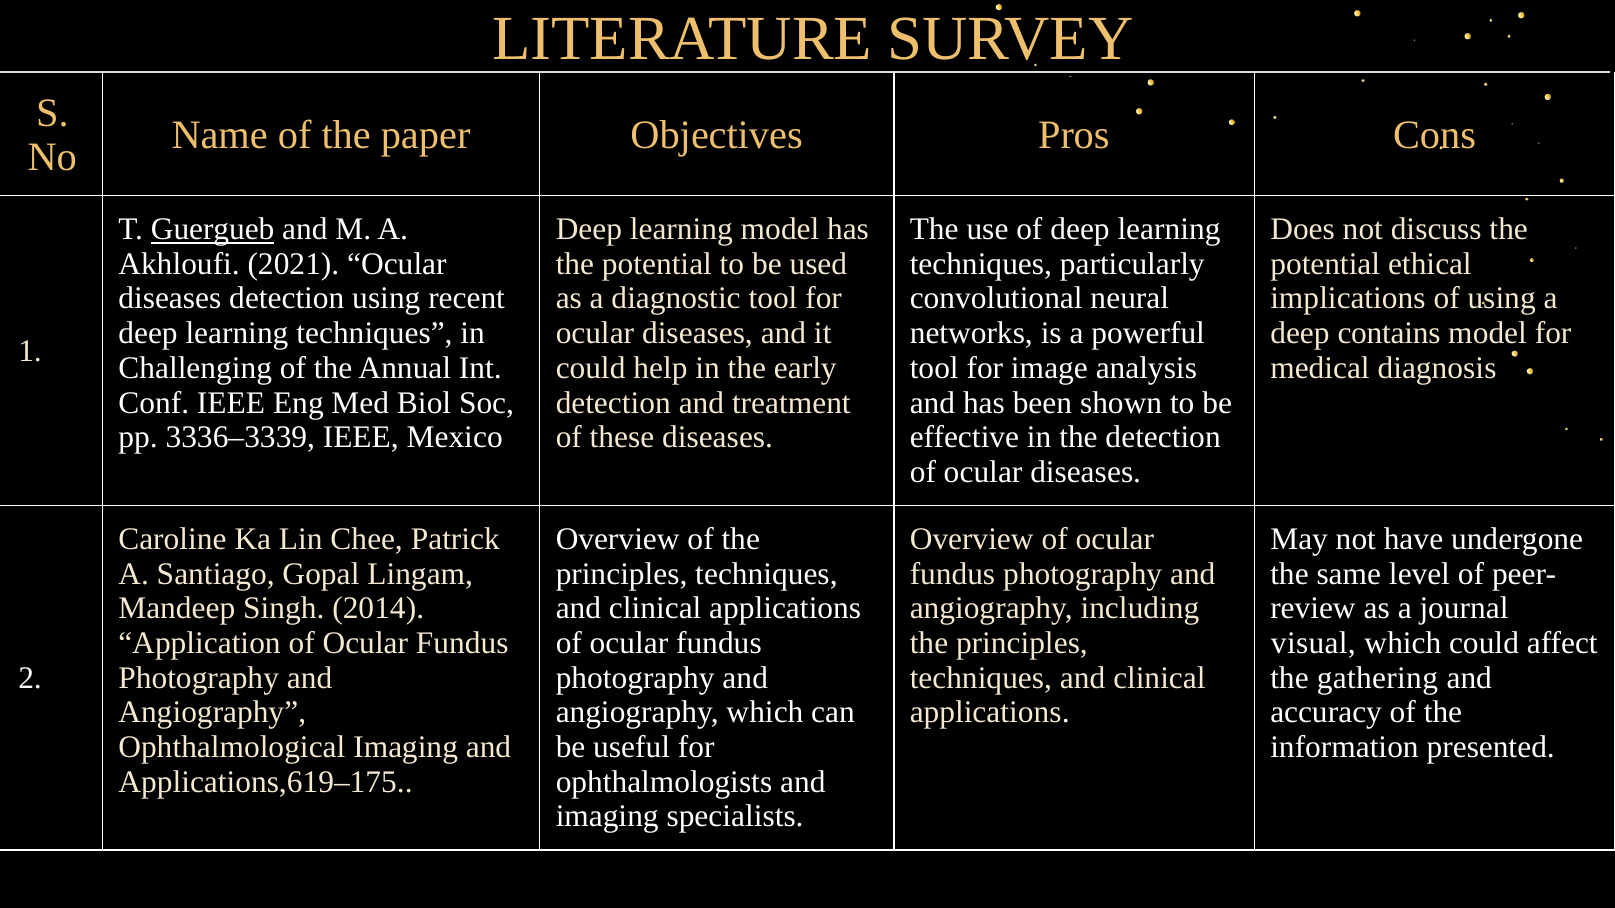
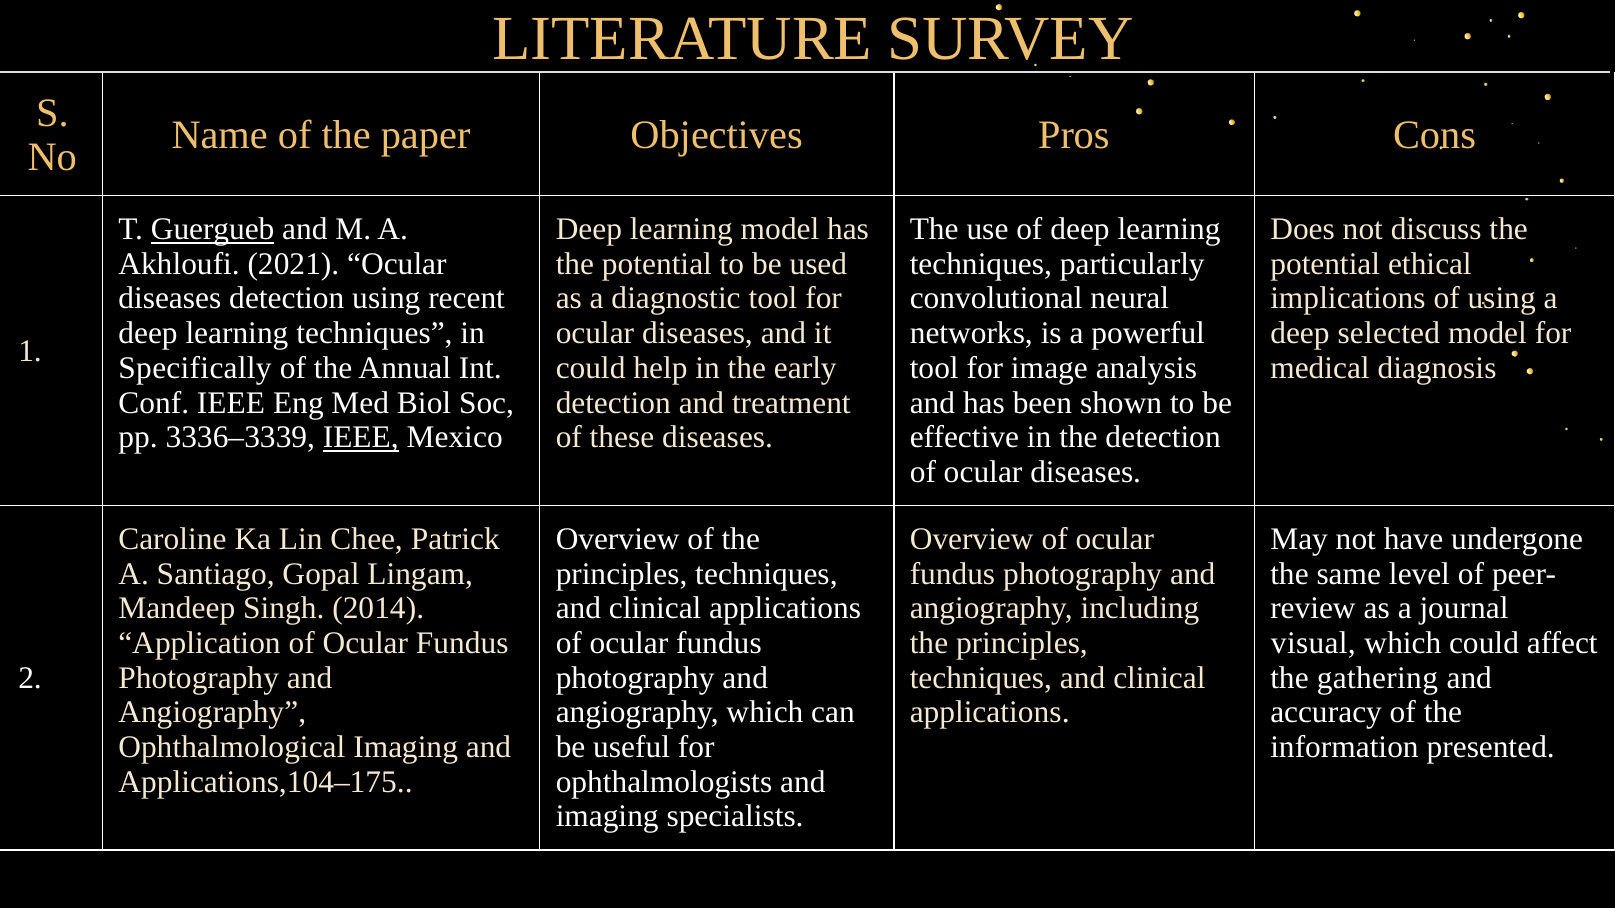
contains: contains -> selected (1389, 333)
Challenging: Challenging -> Specifically (195, 368)
IEEE underline: none -> present (361, 438)
Applications,619–175: Applications,619–175 -> Applications,104–175 (266, 782)
